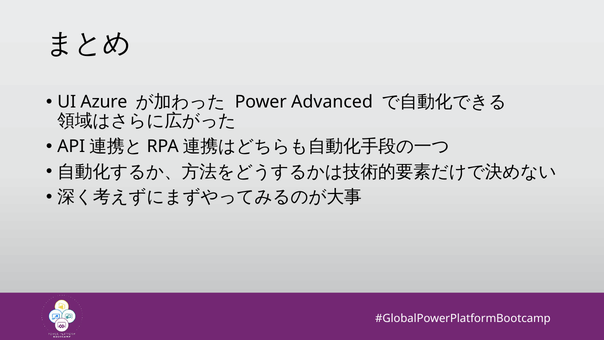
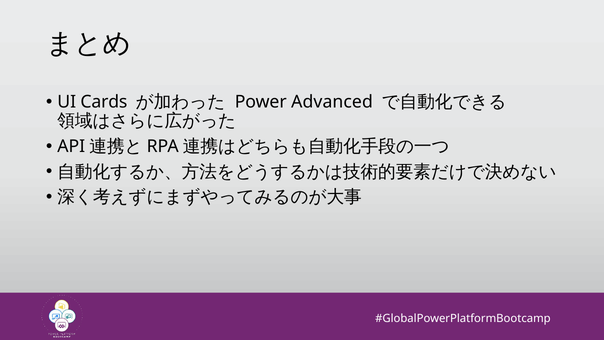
Azure: Azure -> Cards (104, 102)
